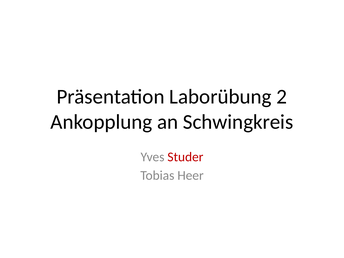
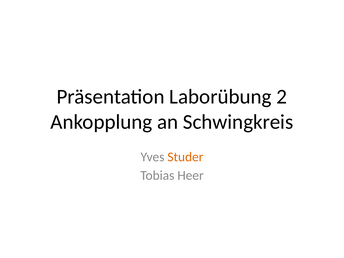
Studer colour: red -> orange (185, 157)
